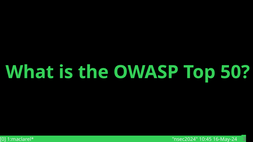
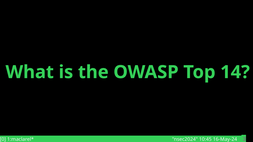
50: 50 -> 14 (235, 72)
